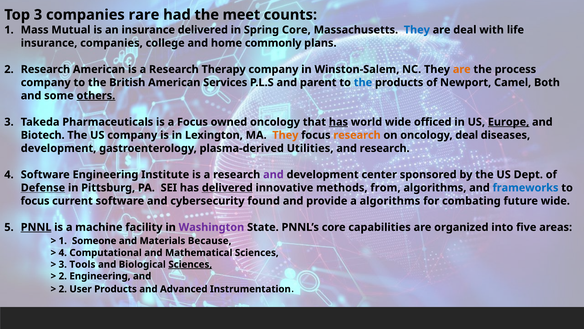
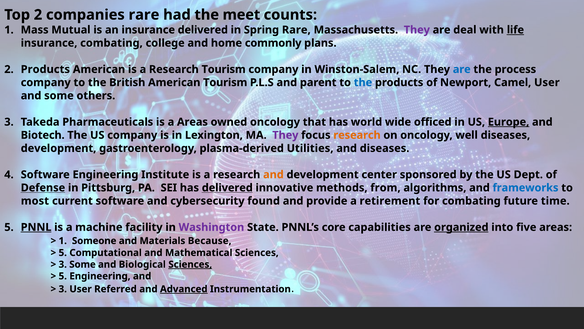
Top 3: 3 -> 2 (38, 15)
Spring Core: Core -> Rare (296, 30)
They colour: blue -> purple (417, 30)
life underline: none -> present (515, 30)
insurance companies: companies -> combating (111, 43)
2 Research: Research -> Products (45, 69)
Research Therapy: Therapy -> Tourism (224, 69)
are colour: orange -> blue (462, 69)
American Services: Services -> Tourism (225, 82)
Camel Both: Both -> User (547, 82)
others underline: present -> none (96, 96)
a Focus: Focus -> Areas (192, 122)
has underline: present -> none (338, 122)
They colour: orange -> purple (285, 135)
oncology deal: deal -> well (467, 135)
and research: research -> diseases (385, 148)
and colour: purple -> orange (273, 174)
focus: focus -> most (35, 201)
a algorithms: algorithms -> retirement (390, 201)
future wide: wide -> time (555, 201)
organized underline: none -> present (461, 227)
4: 4 -> 5 (63, 252)
3 Tools: Tools -> Some (83, 264)
2: 2 -> 5 (63, 276)
2: 2 -> 3 (63, 289)
User Products: Products -> Referred (116, 289)
Advanced underline: none -> present (184, 289)
